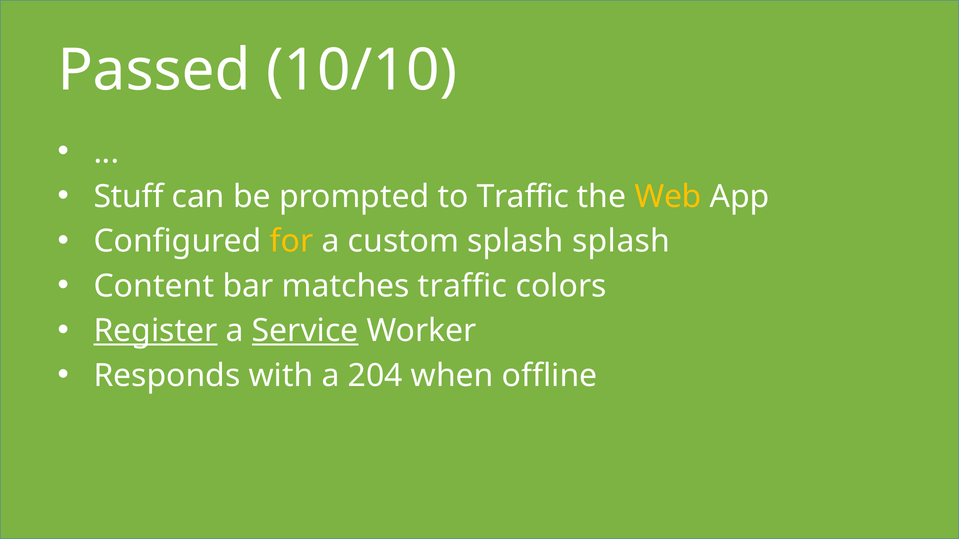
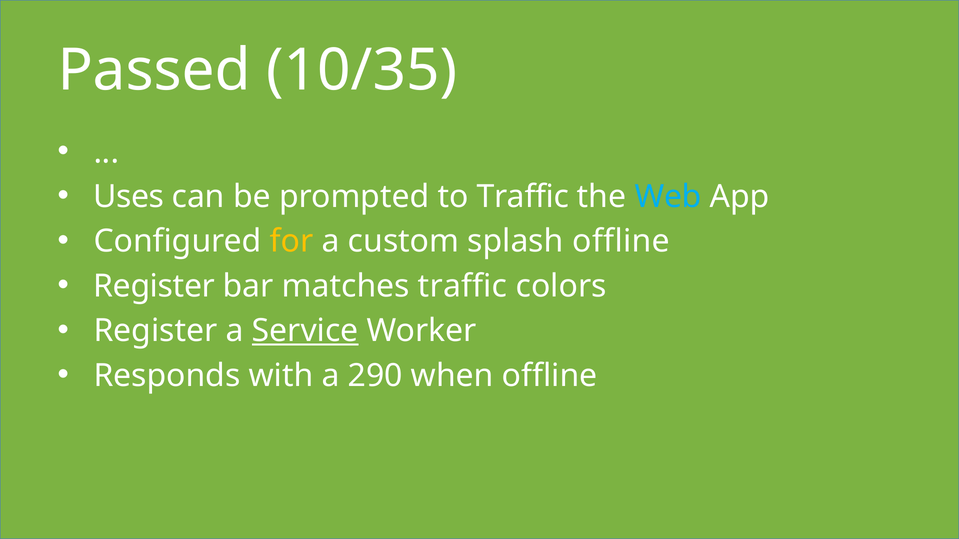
10/10: 10/10 -> 10/35 (362, 71)
Stuff: Stuff -> Uses (129, 197)
Web colour: yellow -> light blue (668, 197)
splash splash: splash -> offline (621, 242)
Content: Content -> Register (154, 286)
Register underline: present -> none (155, 331)
204: 204 -> 290 (375, 376)
